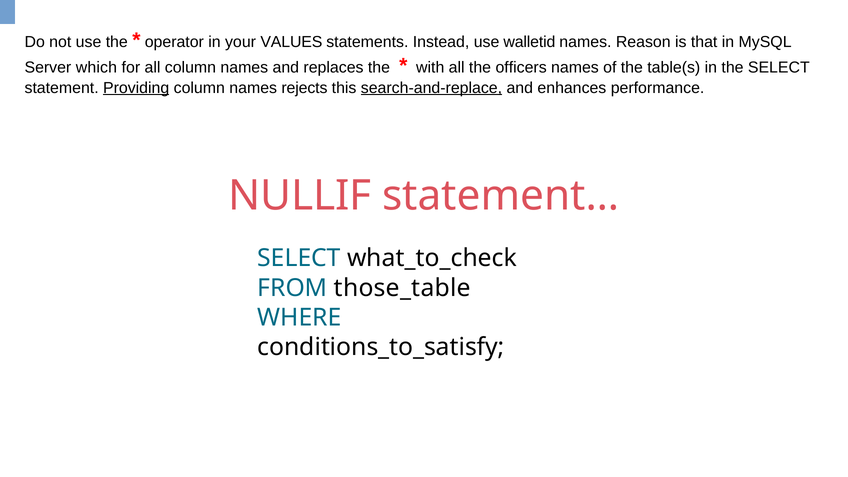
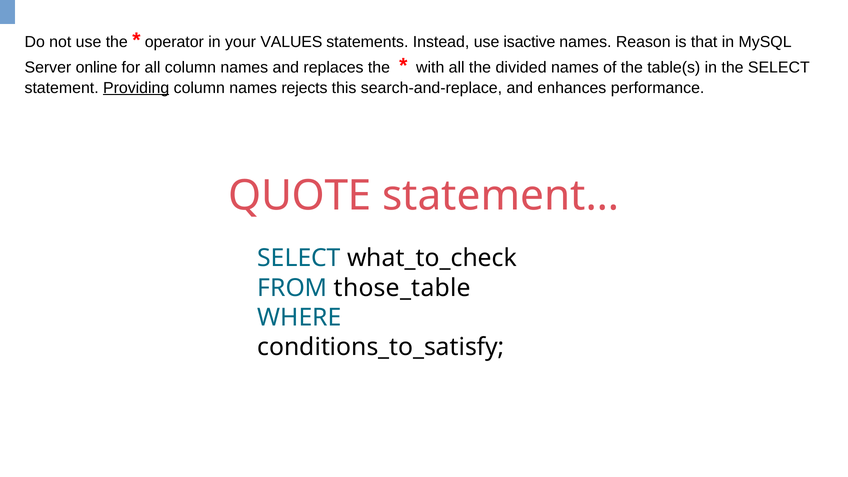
walletid: walletid -> isactive (529, 42)
which: which -> online (97, 68)
officers: officers -> divided (521, 68)
search-and-replace underline: present -> none (431, 88)
NULLIF: NULLIF -> QUOTE (300, 196)
